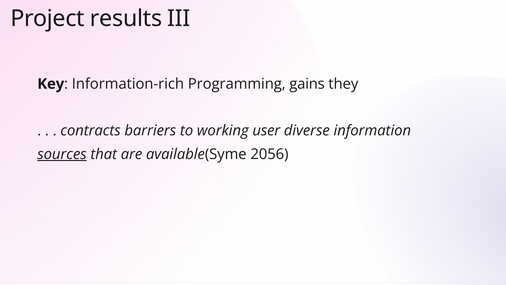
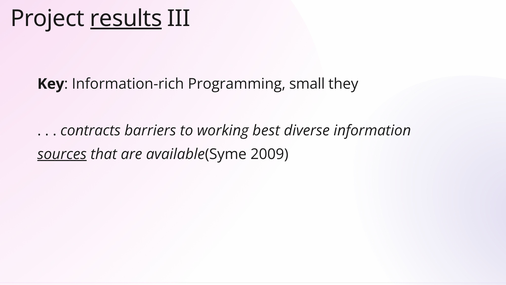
results underline: none -> present (126, 18)
gains: gains -> small (307, 84)
user: user -> best (266, 131)
2056: 2056 -> 2009 (269, 154)
